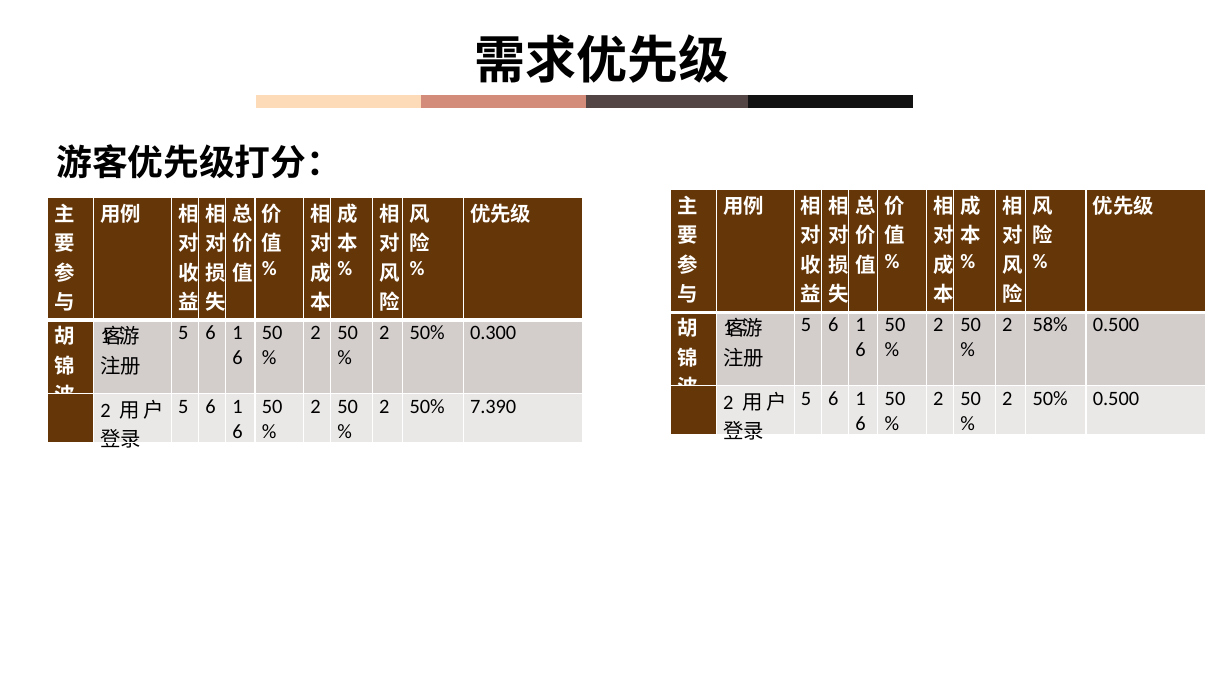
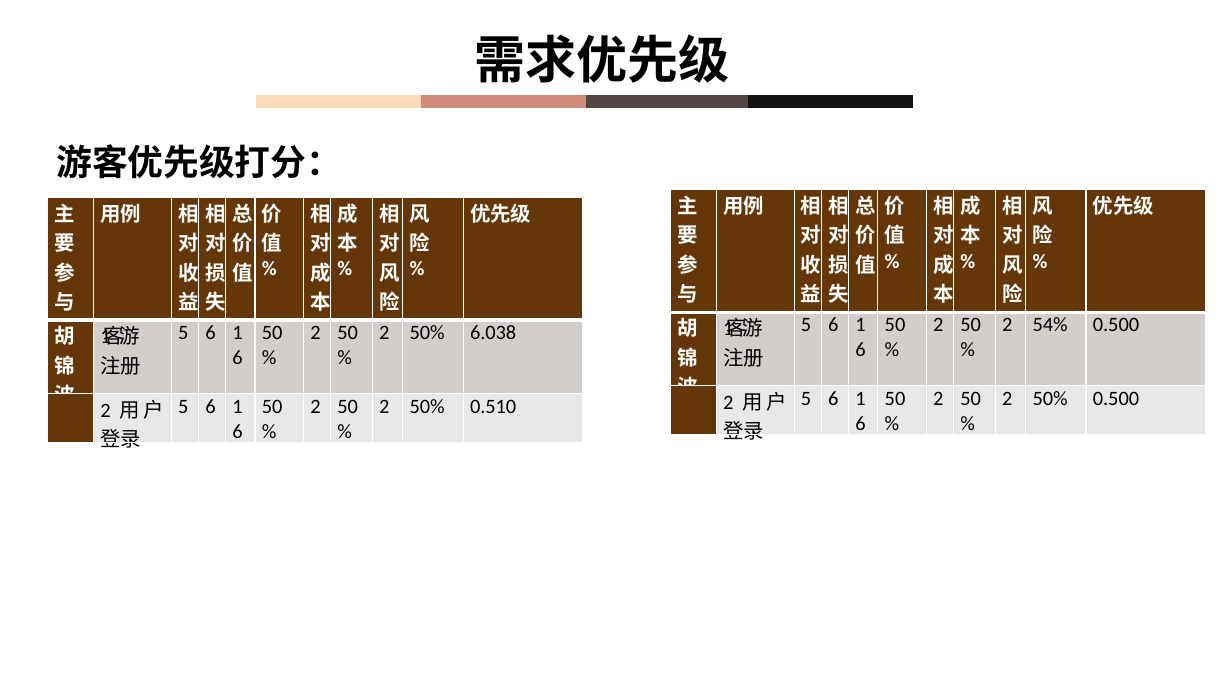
58%: 58% -> 54% (1050, 325)
0.300: 0.300 -> 6.038 (493, 333)
7.390: 7.390 -> 0.510 (493, 406)
